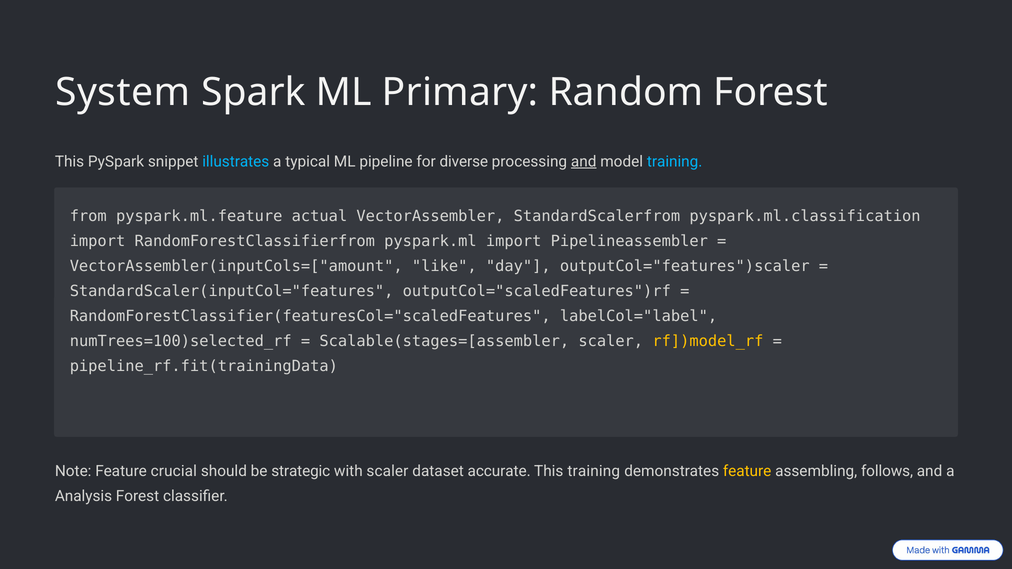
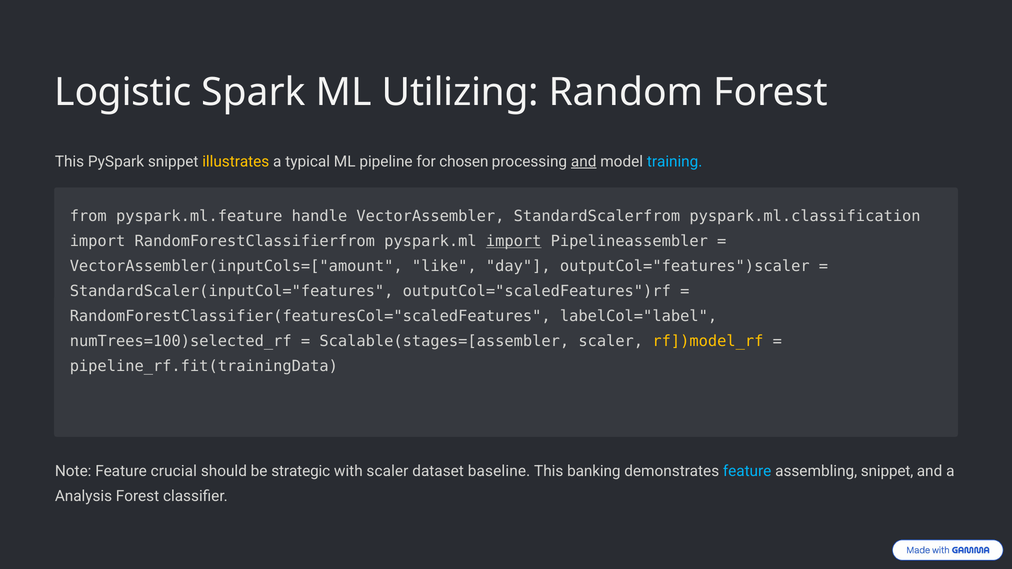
System: System -> Logistic (123, 92)
Primary: Primary -> Utilizing (460, 92)
illustrates colour: light blue -> yellow (236, 162)
diverse: diverse -> chosen (464, 162)
actual: actual -> handle (319, 216)
import underline: none -> present (514, 241)
accurate: accurate -> baseline (499, 472)
This training: training -> banking (594, 472)
feature colour: yellow -> light blue (747, 472)
assembling follows: follows -> snippet (887, 472)
